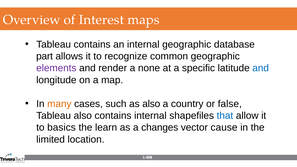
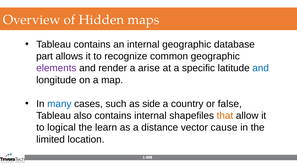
Interest: Interest -> Hidden (101, 20)
none: none -> arise (149, 68)
many colour: orange -> blue (59, 104)
as also: also -> side (151, 104)
that colour: blue -> orange (225, 116)
basics: basics -> logical (62, 128)
changes: changes -> distance (160, 128)
